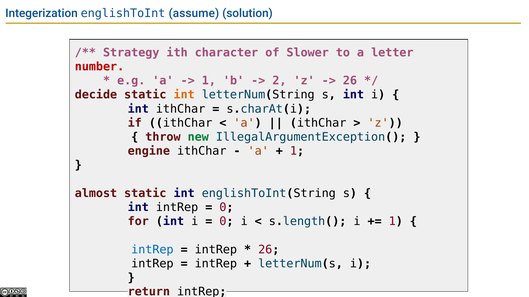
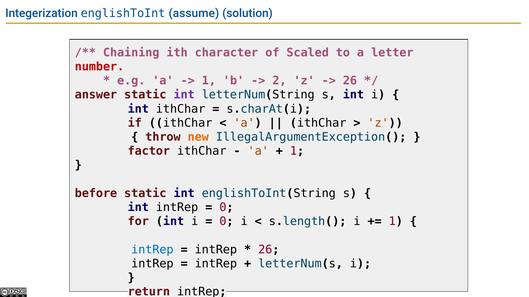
Strategy: Strategy -> Chaining (131, 53)
Slower: Slower -> Scaled (308, 53)
decide: decide -> answer (96, 95)
int colour: orange -> purple (184, 95)
new colour: green -> orange (198, 137)
engine: engine -> factor (149, 151)
almost: almost -> before (96, 194)
